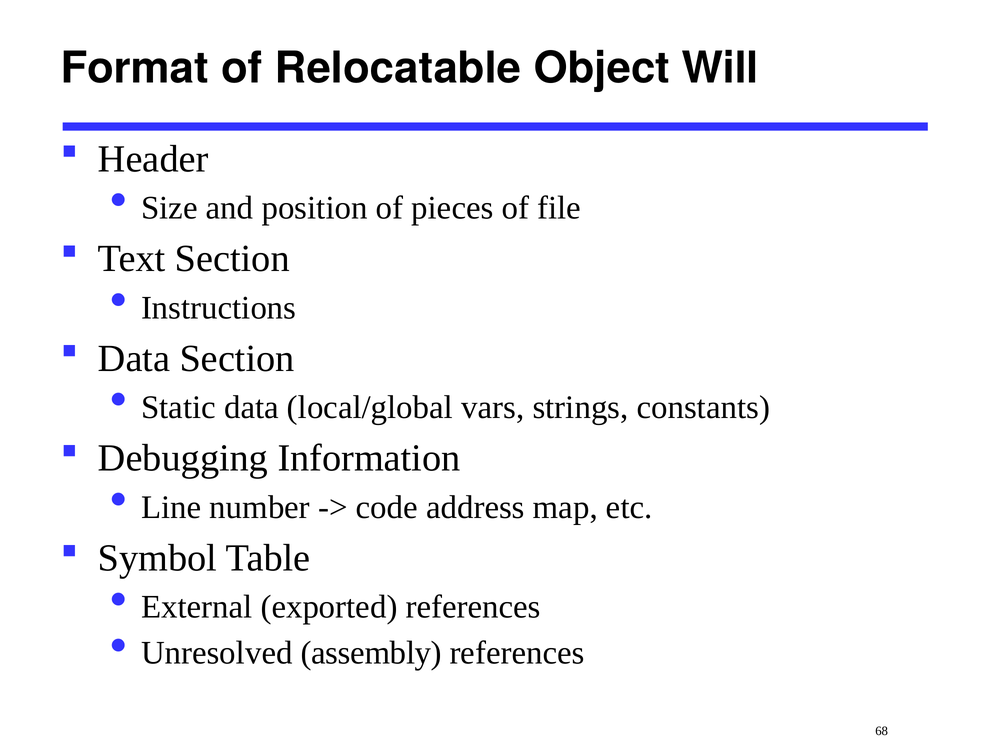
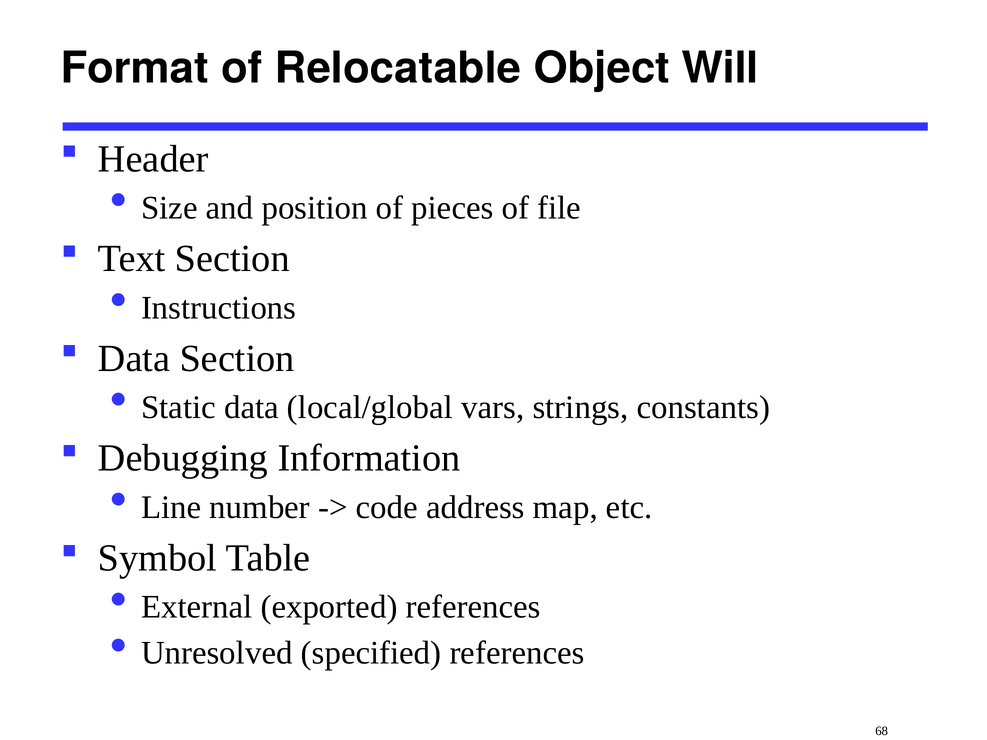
assembly: assembly -> specified (371, 653)
